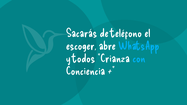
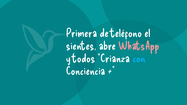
Sacarás: Sacarás -> Primera (82, 33)
escoger: escoger -> sientes (81, 46)
WhatsApp colour: light blue -> pink (139, 46)
